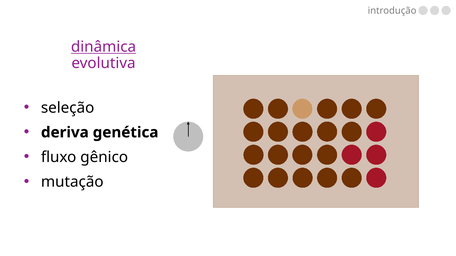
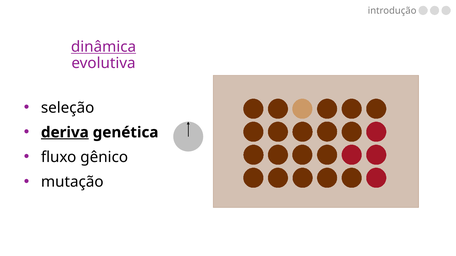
deriva underline: none -> present (65, 133)
